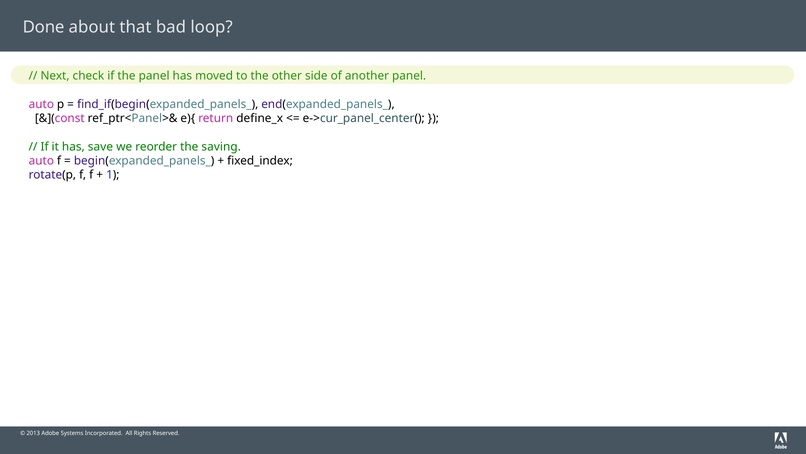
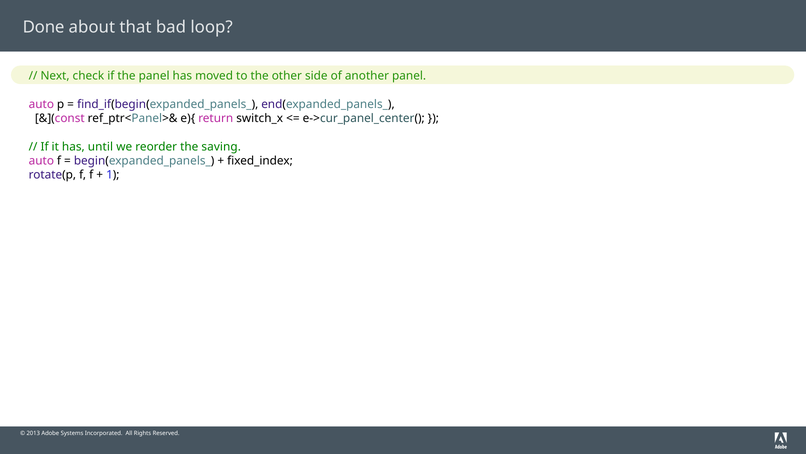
define_x: define_x -> switch_x (260, 118)
save: save -> until (100, 147)
